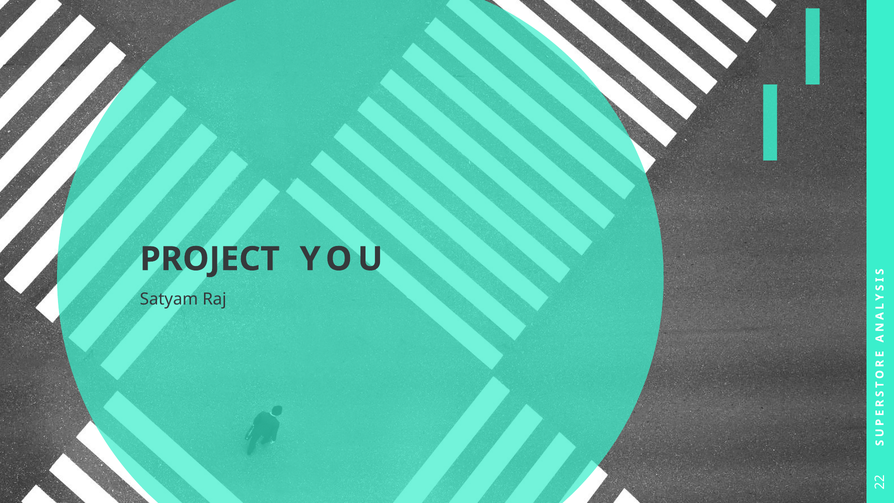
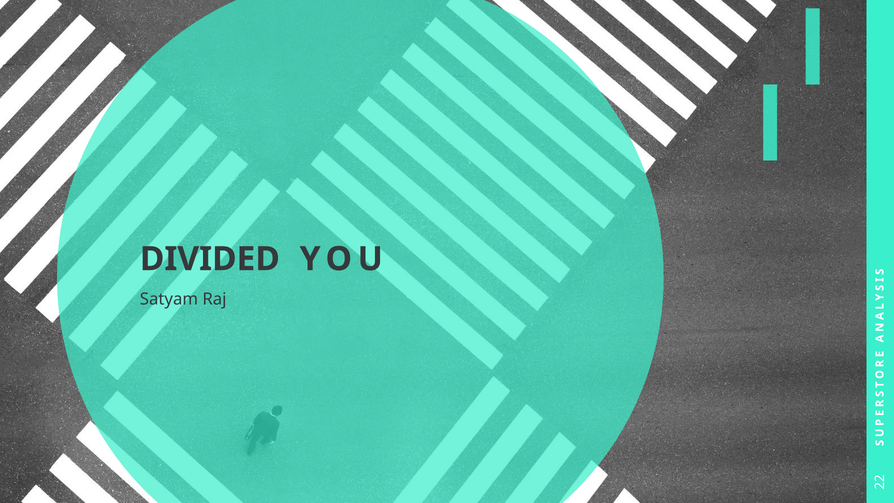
PROJECT: PROJECT -> DIVIDED (210, 259)
